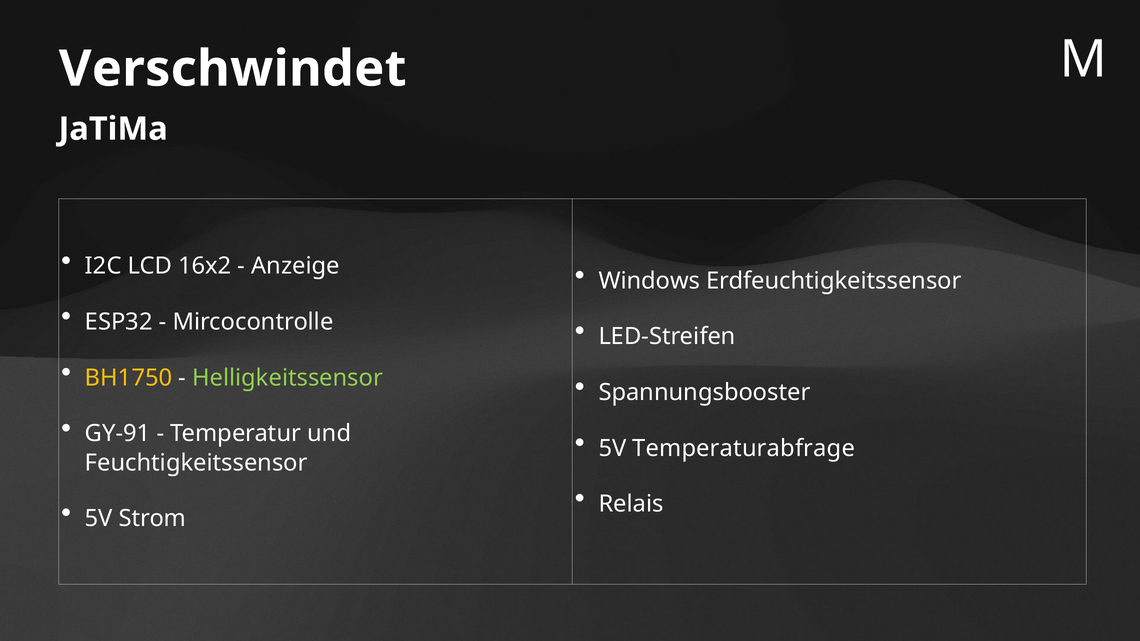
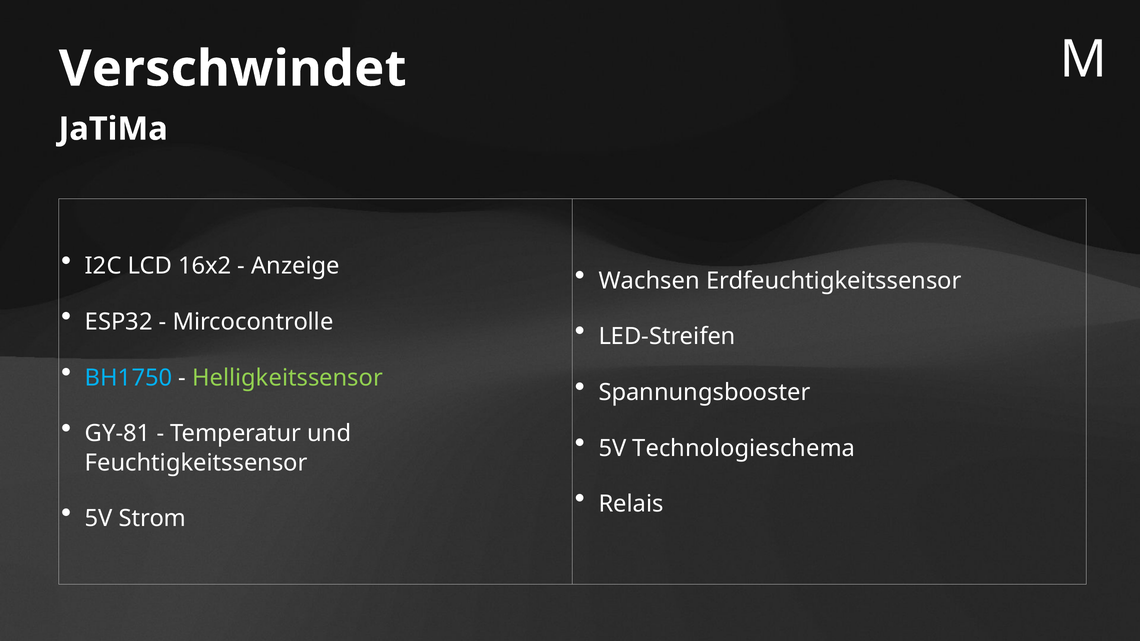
Windows: Windows -> Wachsen (649, 281)
BH1750 colour: yellow -> light blue (129, 378)
GY-91: GY-91 -> GY-81 (118, 434)
Temperaturabfrage: Temperaturabfrage -> Technologieschema (744, 448)
